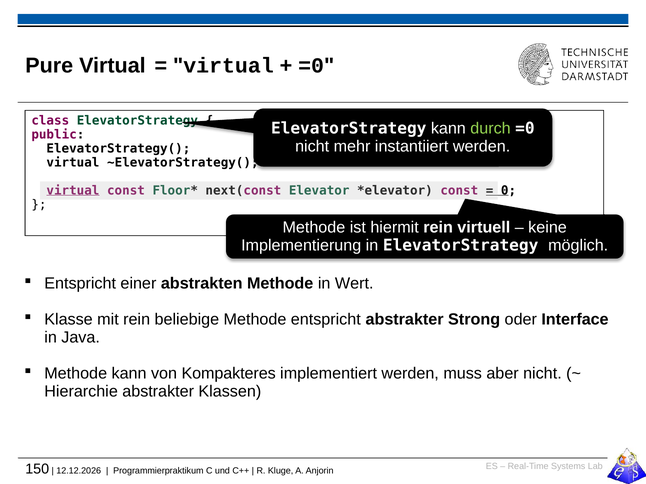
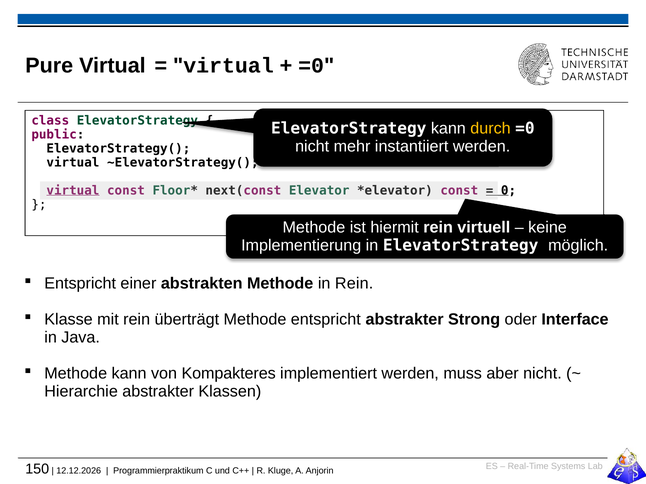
durch colour: light green -> yellow (490, 129)
in Wert: Wert -> Rein (354, 284)
beliebige: beliebige -> überträgt (187, 320)
